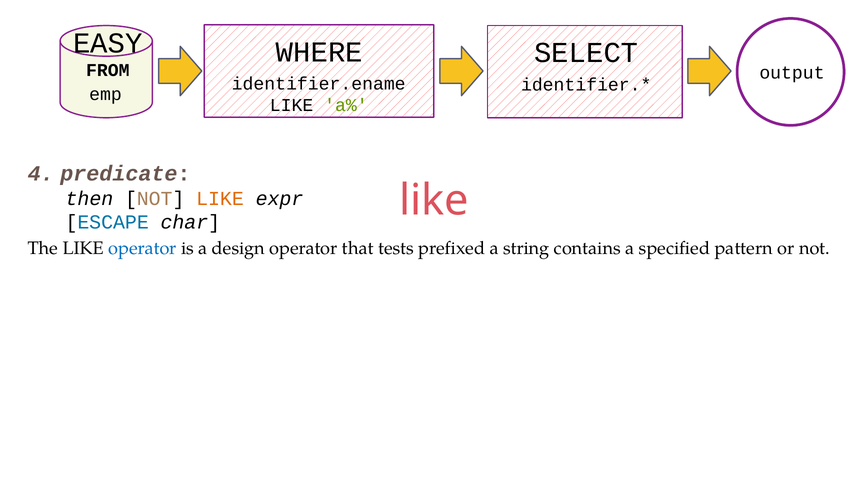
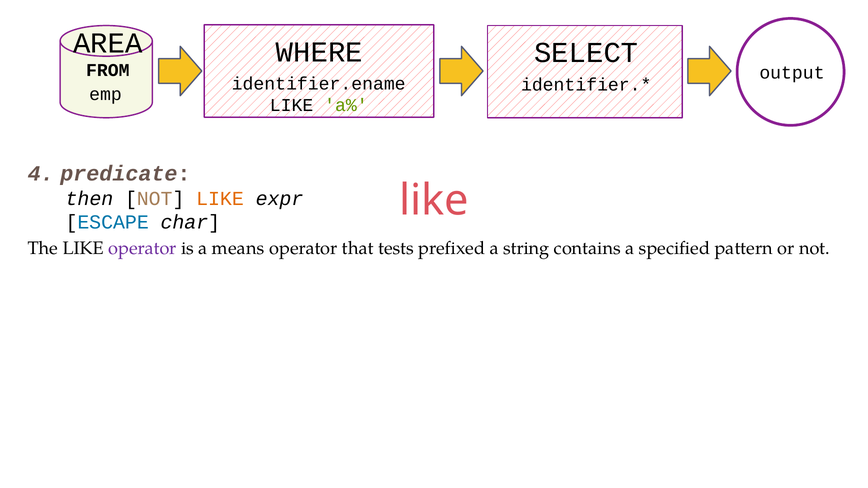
EASY: EASY -> AREA (108, 43)
operator colour: blue -> purple (142, 249)
design: design -> means (238, 249)
